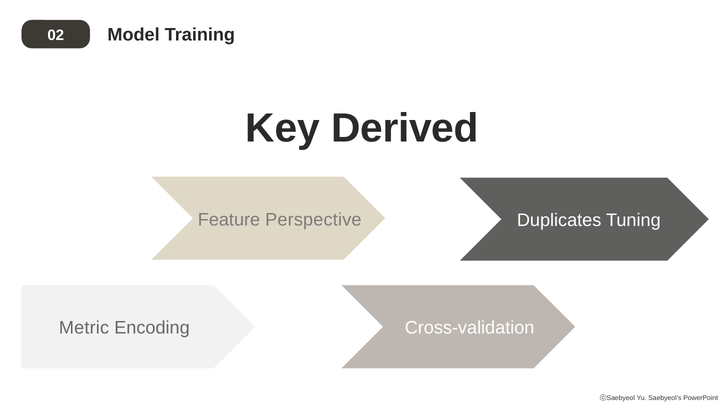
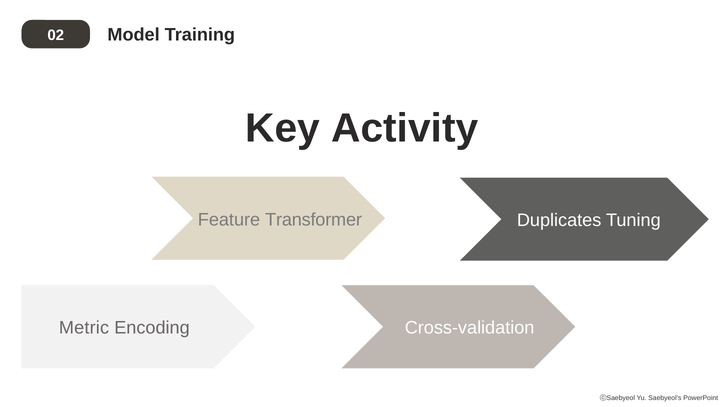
Derived: Derived -> Activity (405, 128)
Perspective: Perspective -> Transformer (314, 220)
